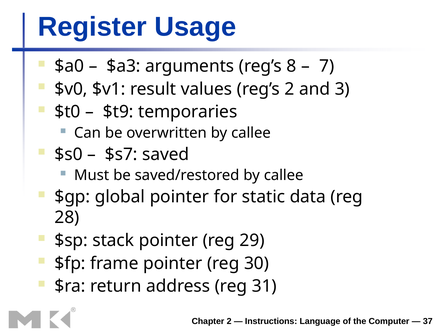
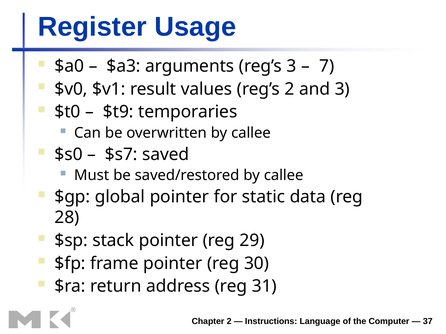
reg’s 8: 8 -> 3 (292, 66)
